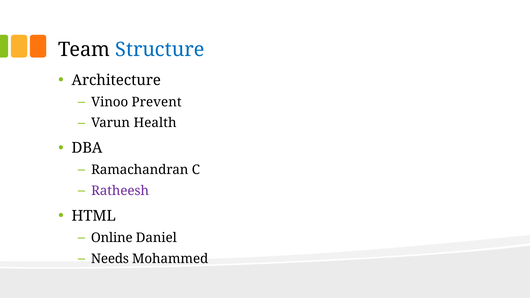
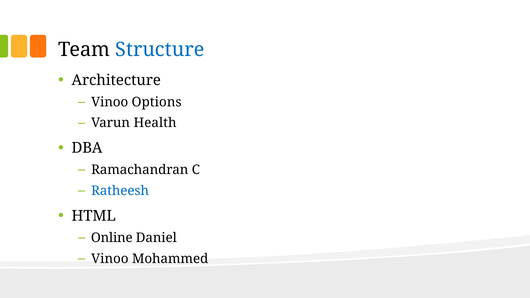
Prevent: Prevent -> Options (157, 102)
Ratheesh colour: purple -> blue (120, 191)
Needs: Needs -> Vinoo (110, 259)
